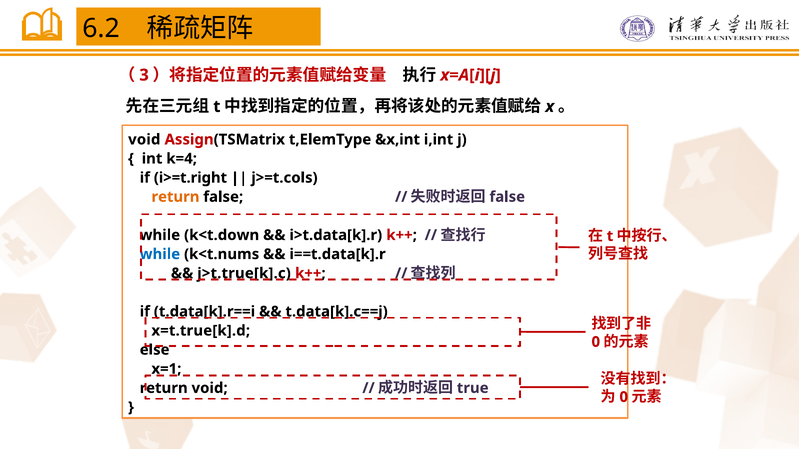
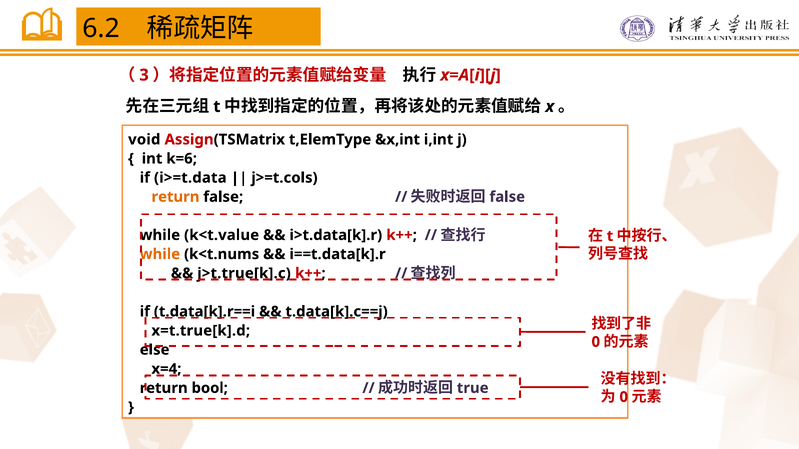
k=4: k=4 -> k=6 (182, 159)
i>=t.right: i>=t.right -> i>=t.data (190, 178)
k<t.down: k<t.down -> k<t.value (222, 235)
while colour: blue -> orange (160, 254)
x=1: x=1 -> x=4 (166, 369)
return void: void -> bool (210, 388)
